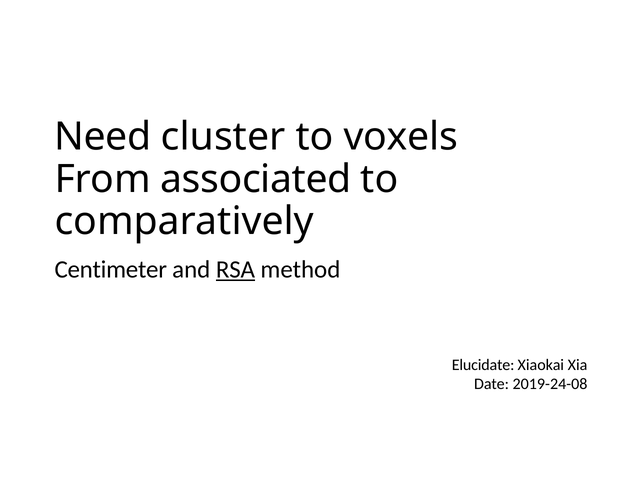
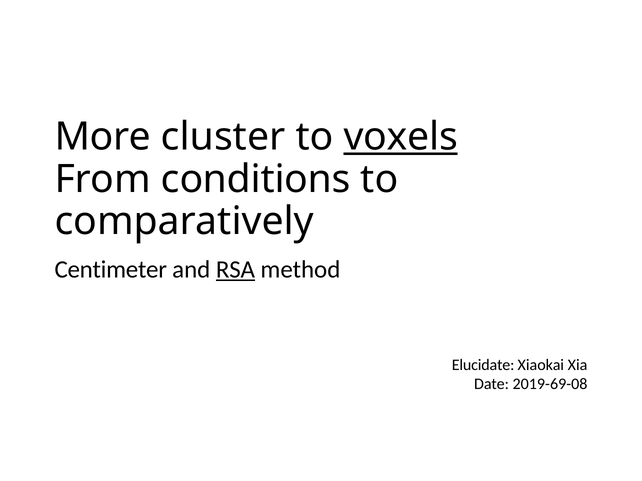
Need: Need -> More (103, 137)
voxels underline: none -> present (401, 137)
associated: associated -> conditions (256, 179)
2019-24-08: 2019-24-08 -> 2019-69-08 (550, 385)
